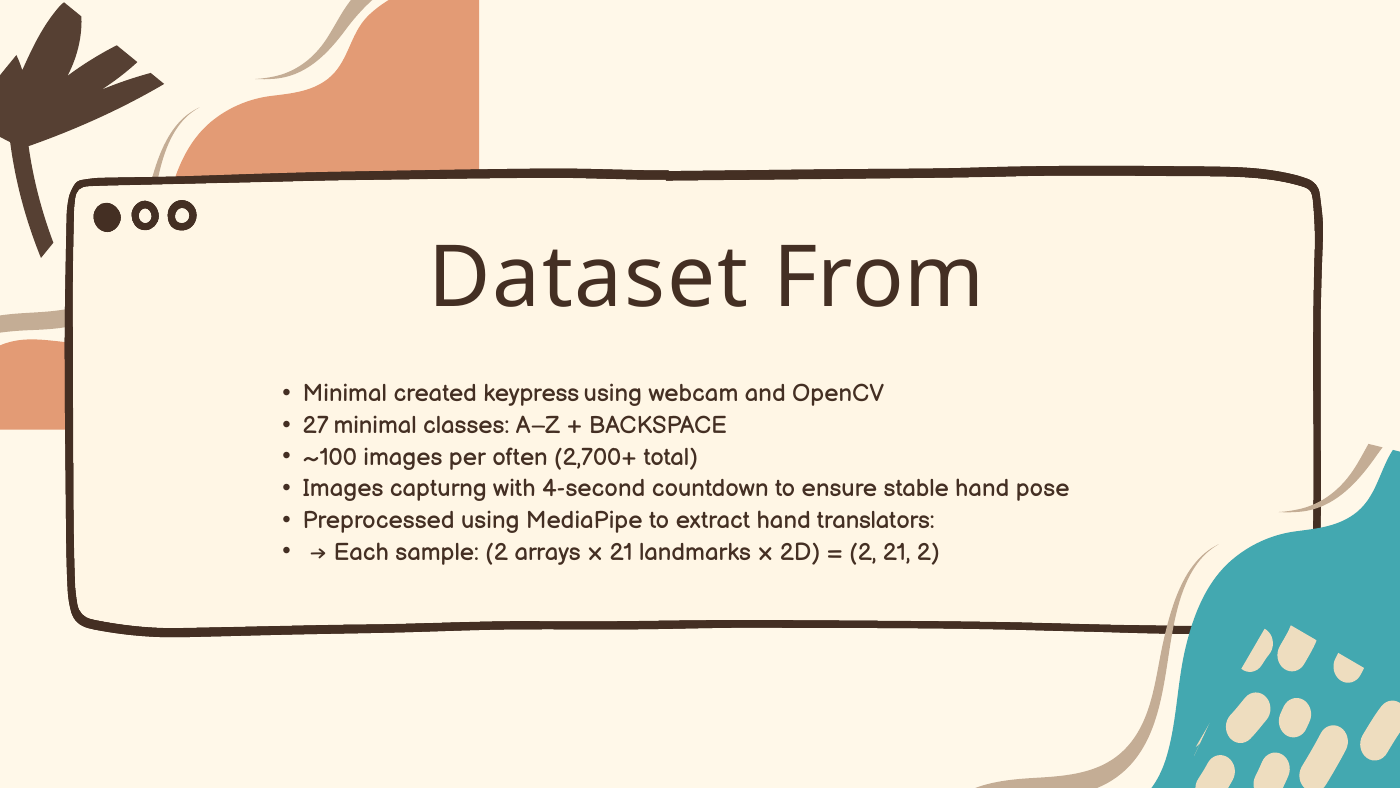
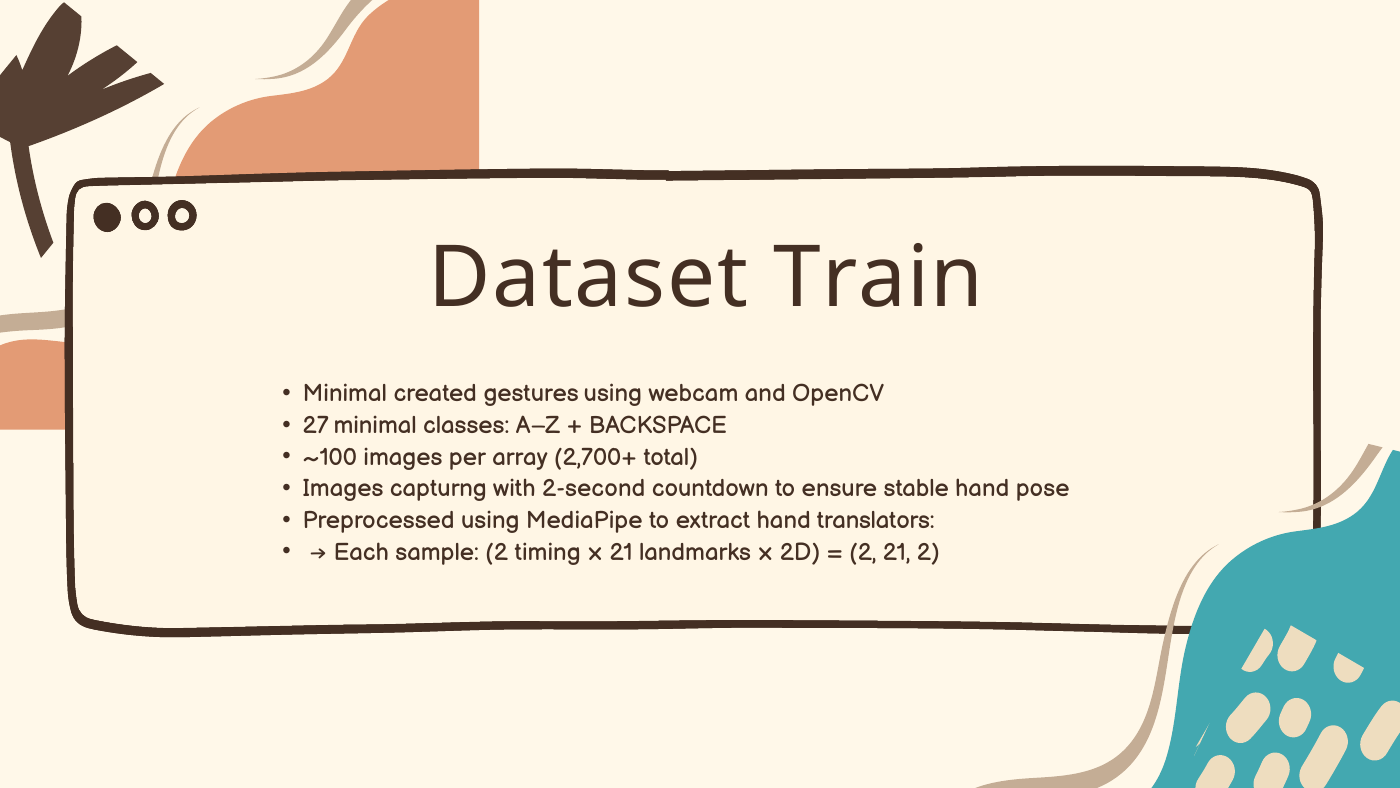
From: From -> Train (878, 278)
keypress: keypress -> gestures (531, 394)
often: often -> array (520, 457)
4-second: 4-second -> 2-second (594, 489)
arrays: arrays -> timing (548, 552)
